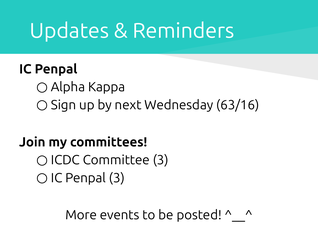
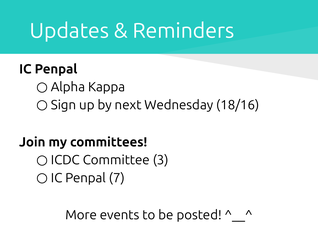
63/16: 63/16 -> 18/16 (238, 105)
Penpal 3: 3 -> 7 (117, 178)
